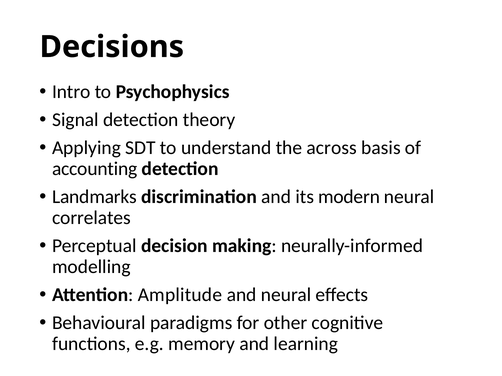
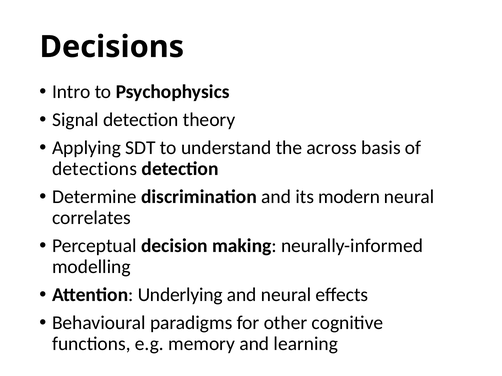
accounting: accounting -> detections (95, 169)
Landmarks: Landmarks -> Determine (94, 197)
Amplitude: Amplitude -> Underlying (180, 295)
